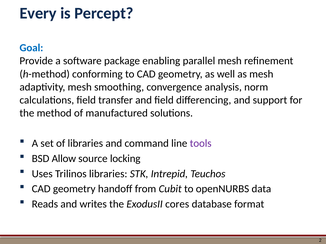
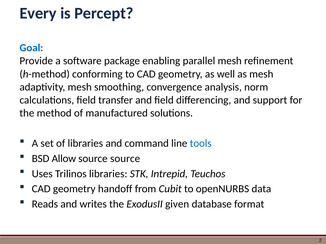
tools colour: purple -> blue (201, 144)
source locking: locking -> source (125, 159)
cores: cores -> given (177, 204)
